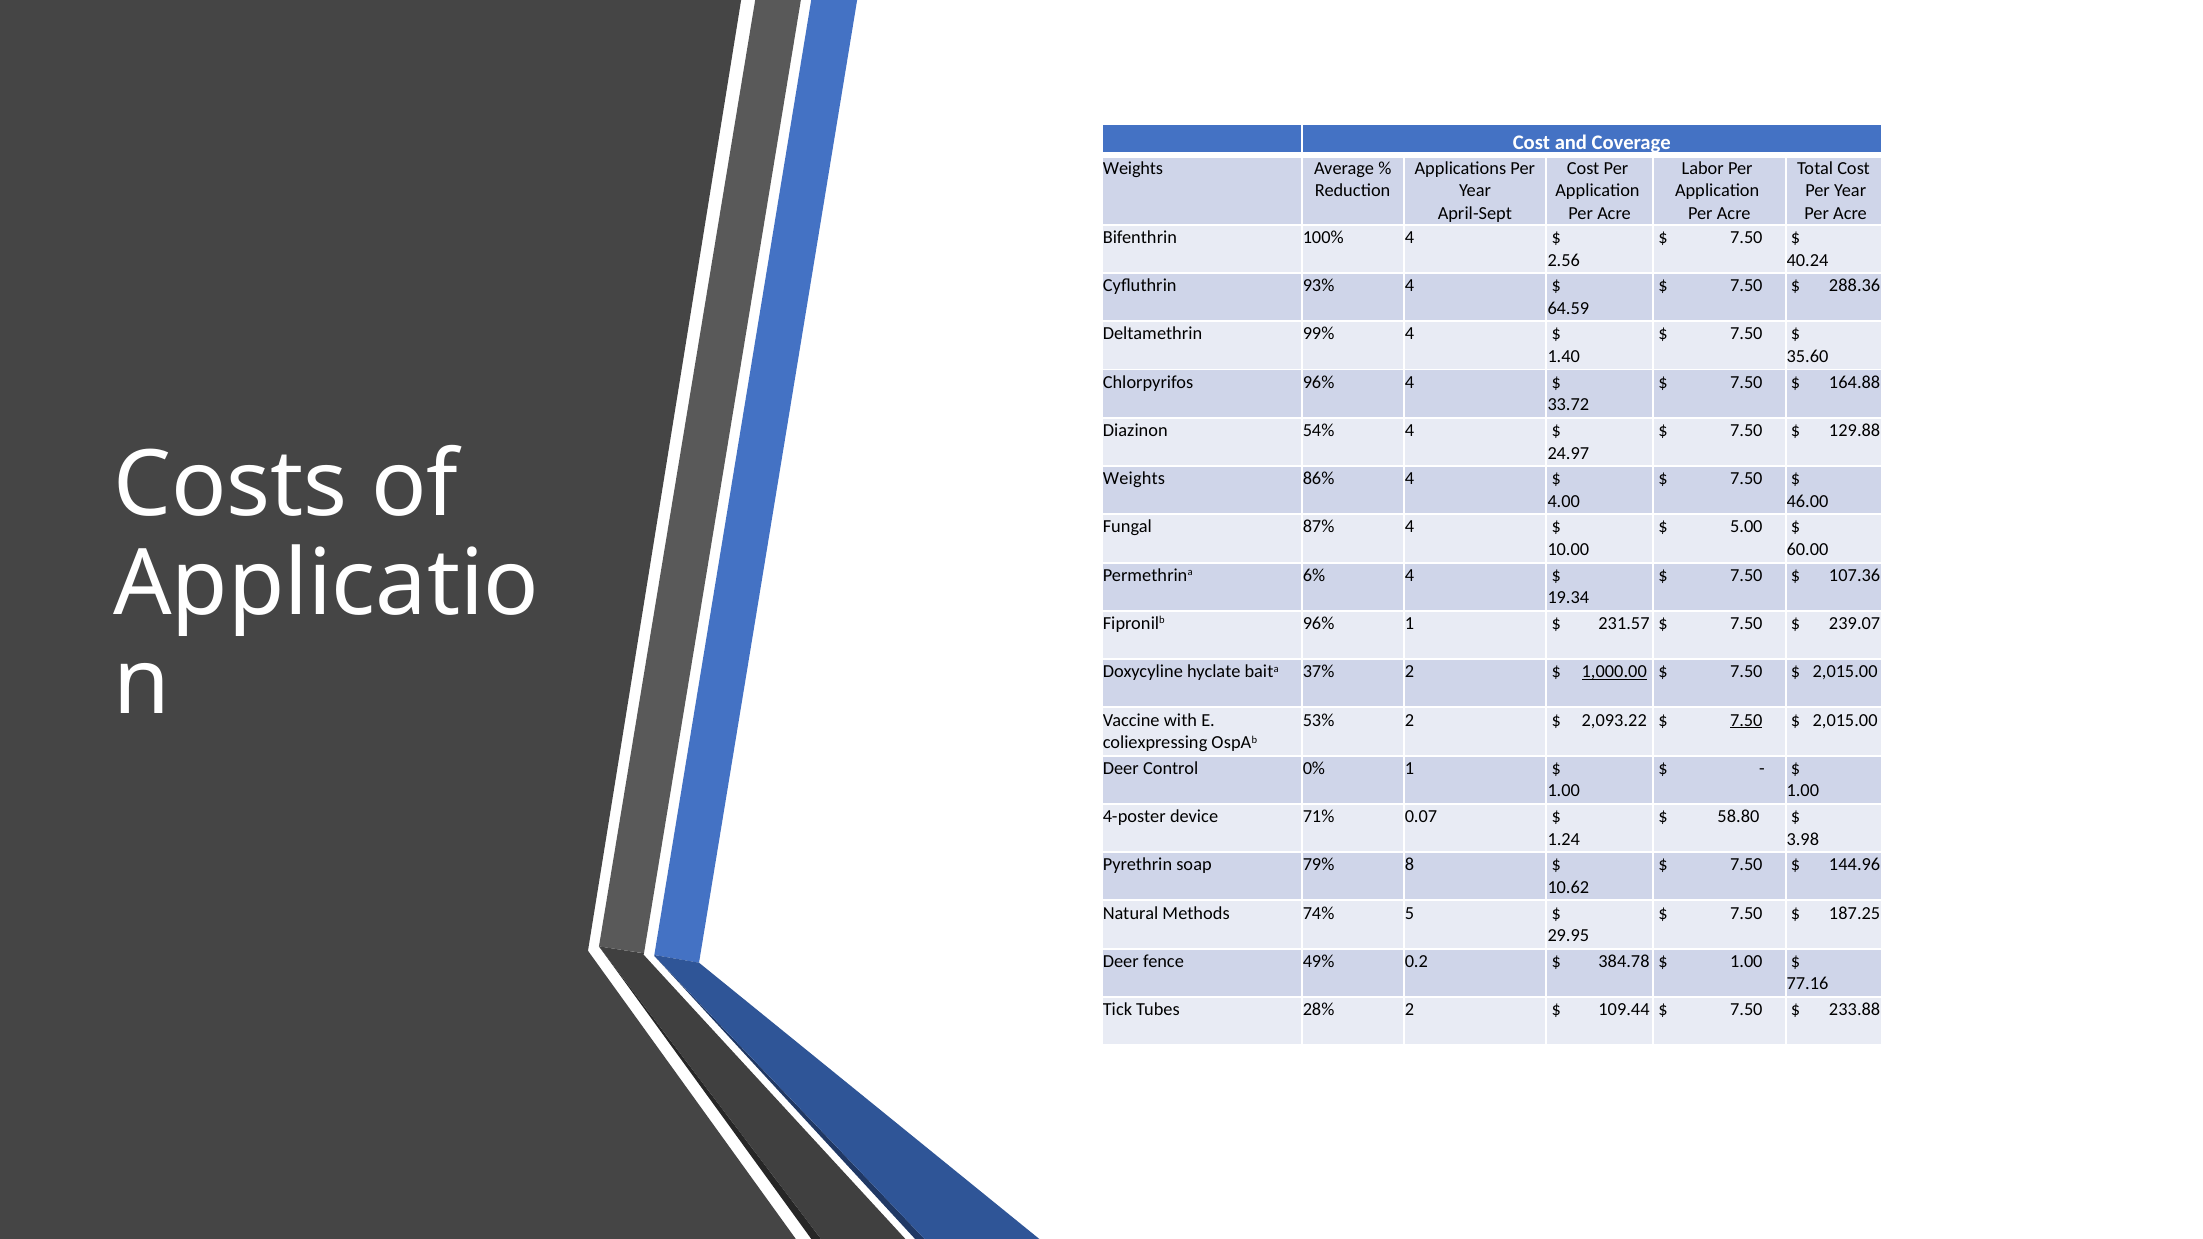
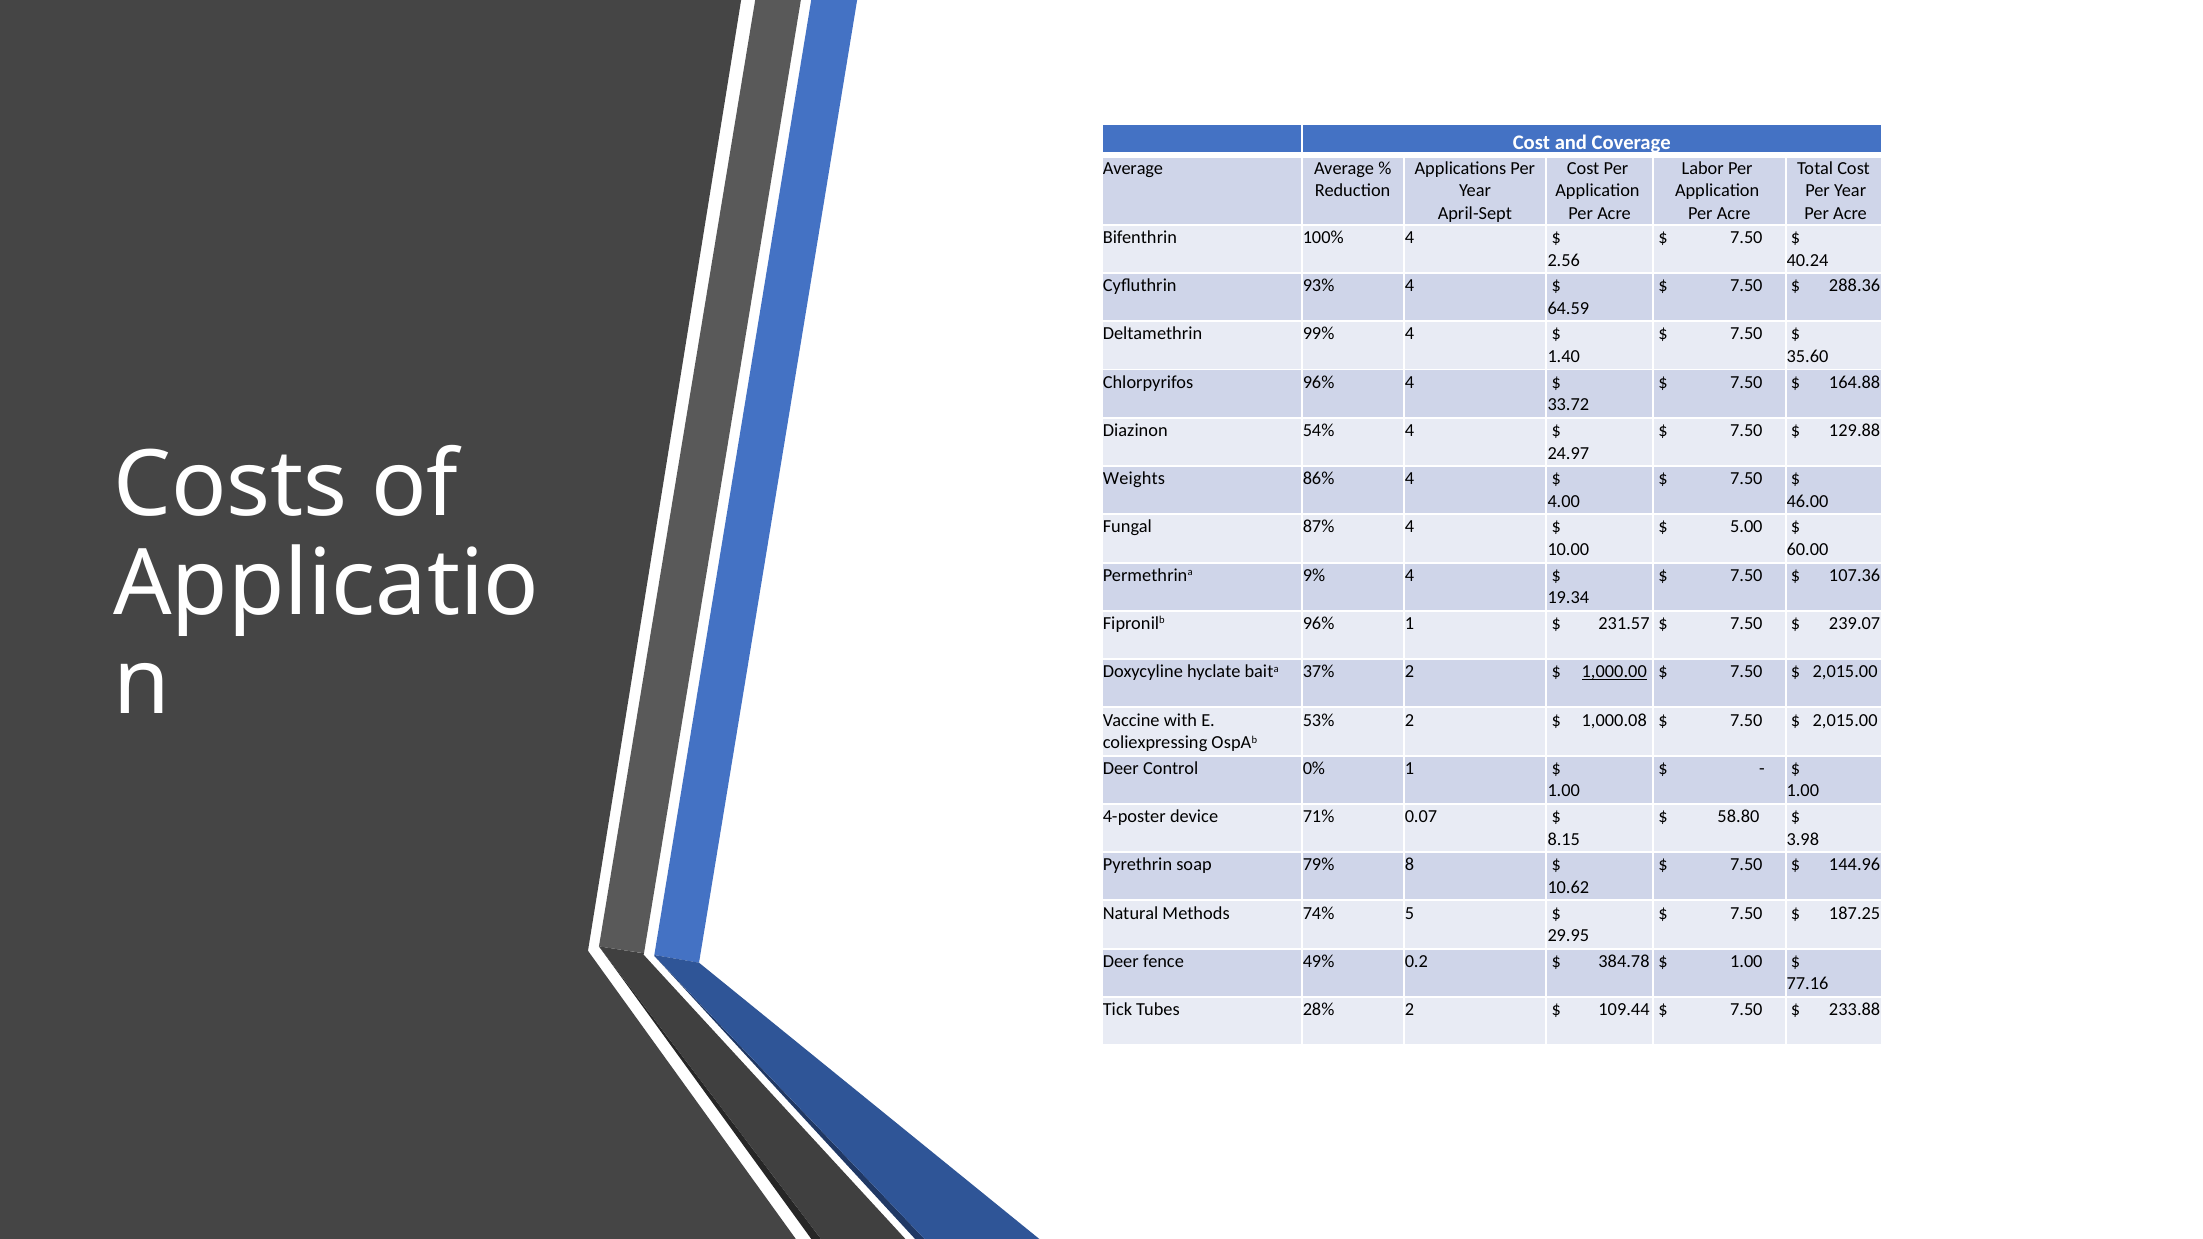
Weights: Weights -> Average (1133, 168)
6%: 6% -> 9% (1314, 575)
2,093.22: 2,093.22 -> 1,000.08 (1614, 720)
7.50 underline: present -> none (1746, 720)
1.24: 1.24 -> 8.15 (1564, 839)
